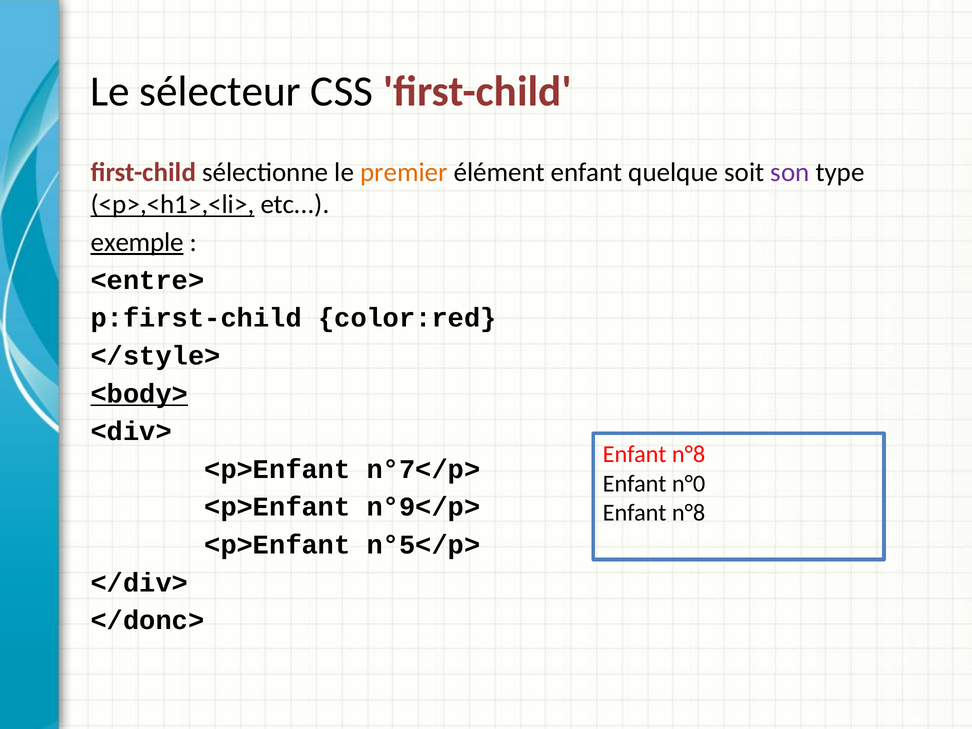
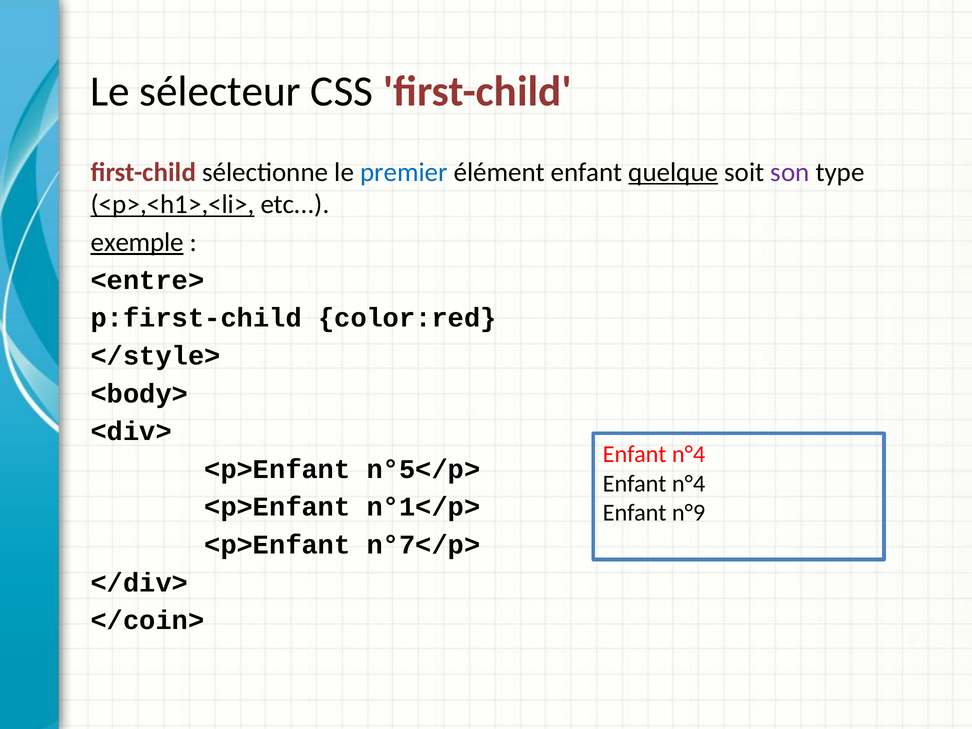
premier colour: orange -> blue (404, 172)
quelque underline: none -> present (673, 172)
<body> underline: present -> none (139, 394)
n°8: n°8 -> n°4 (689, 454)
n°7</p>: n°7</p> -> n°5</p> (424, 469)
n°0: n°0 -> n°4 (689, 484)
n°9</p>: n°9</p> -> n°1</p> (424, 507)
n°8: n°8 -> n°9 (689, 513)
n°5</p>: n°5</p> -> n°7</p> (424, 545)
</donc>: </donc> -> </coin> (148, 620)
